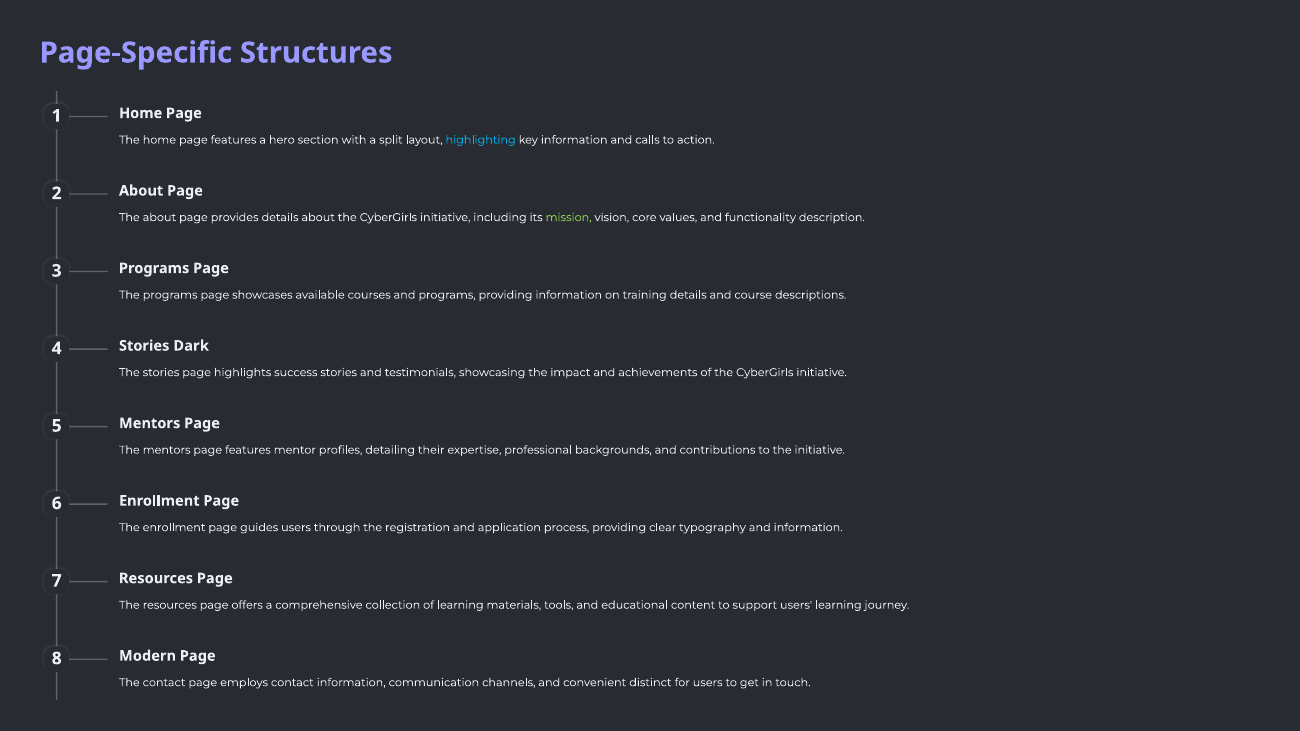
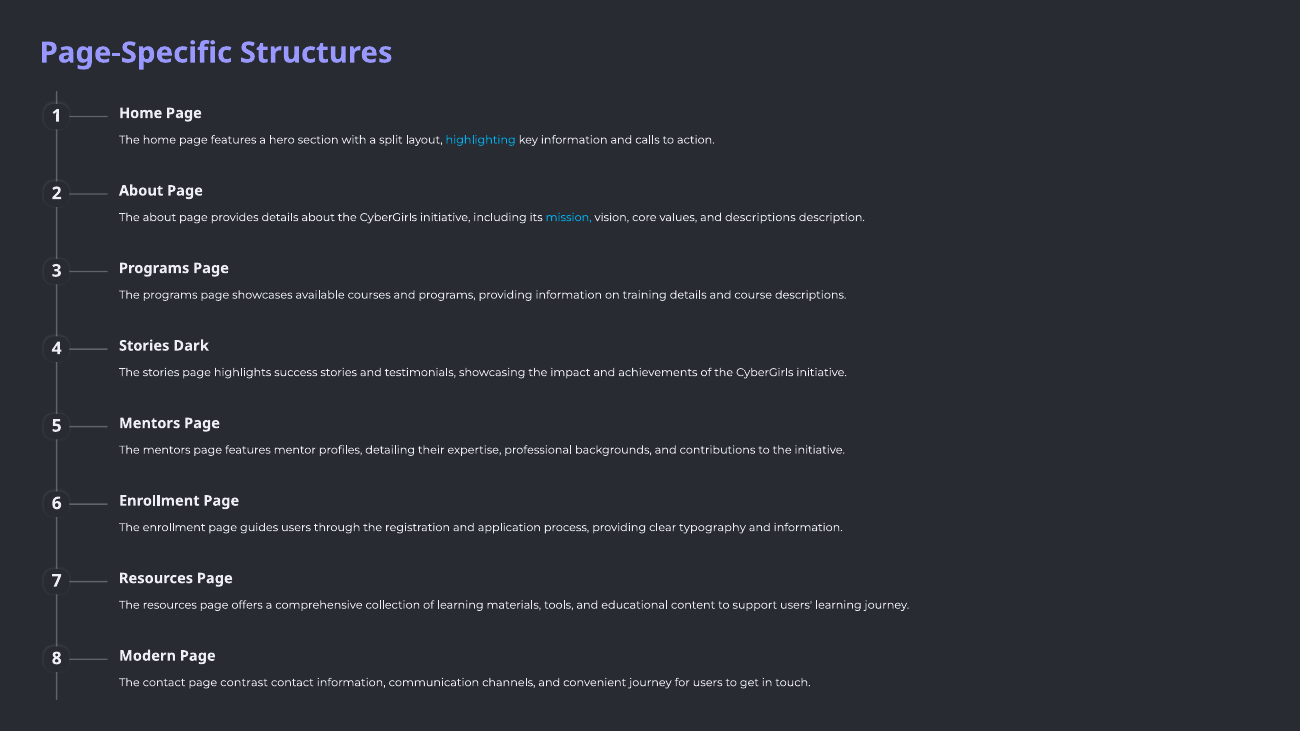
mission colour: light green -> light blue (569, 217)
and functionality: functionality -> descriptions (760, 217)
employs: employs -> contrast (244, 683)
convenient distinct: distinct -> journey (650, 683)
